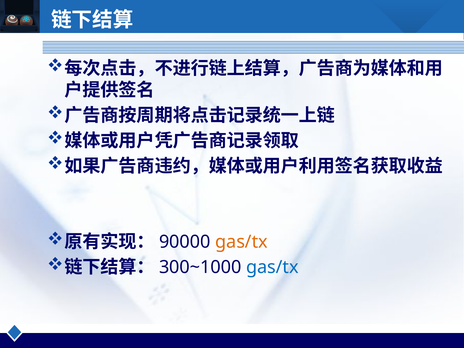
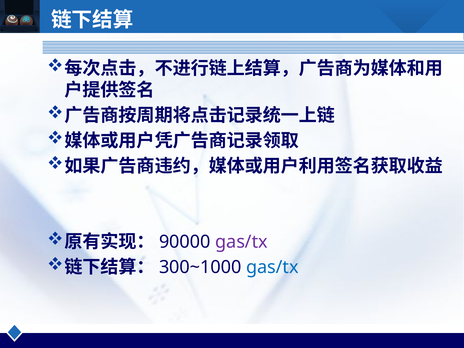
gas/tx colour: orange -> purple (241, 242)
